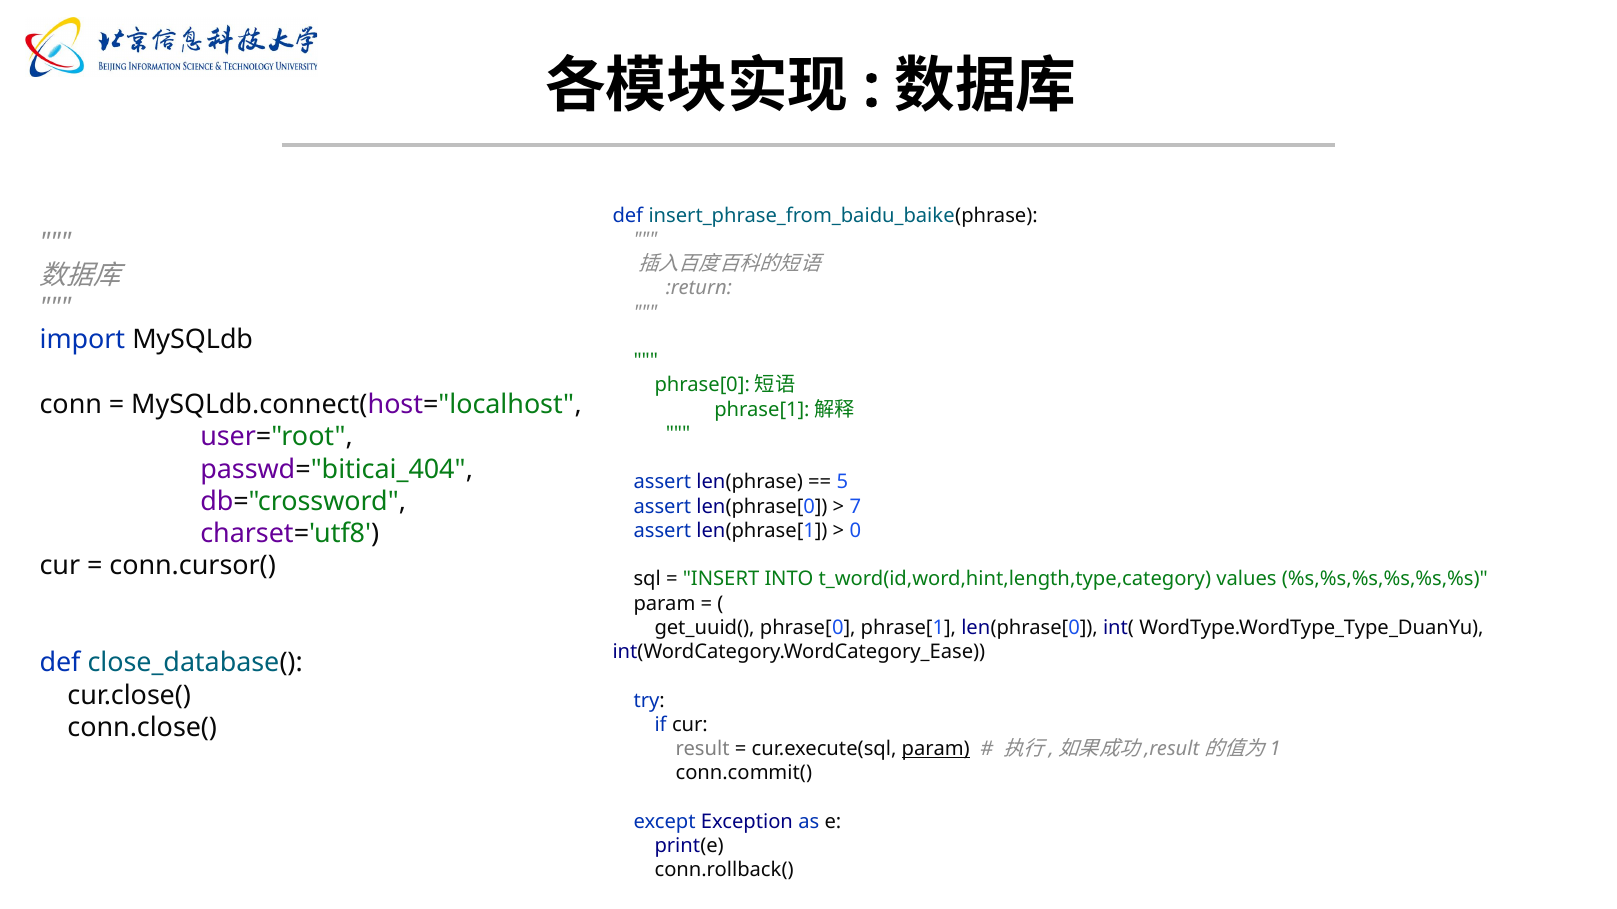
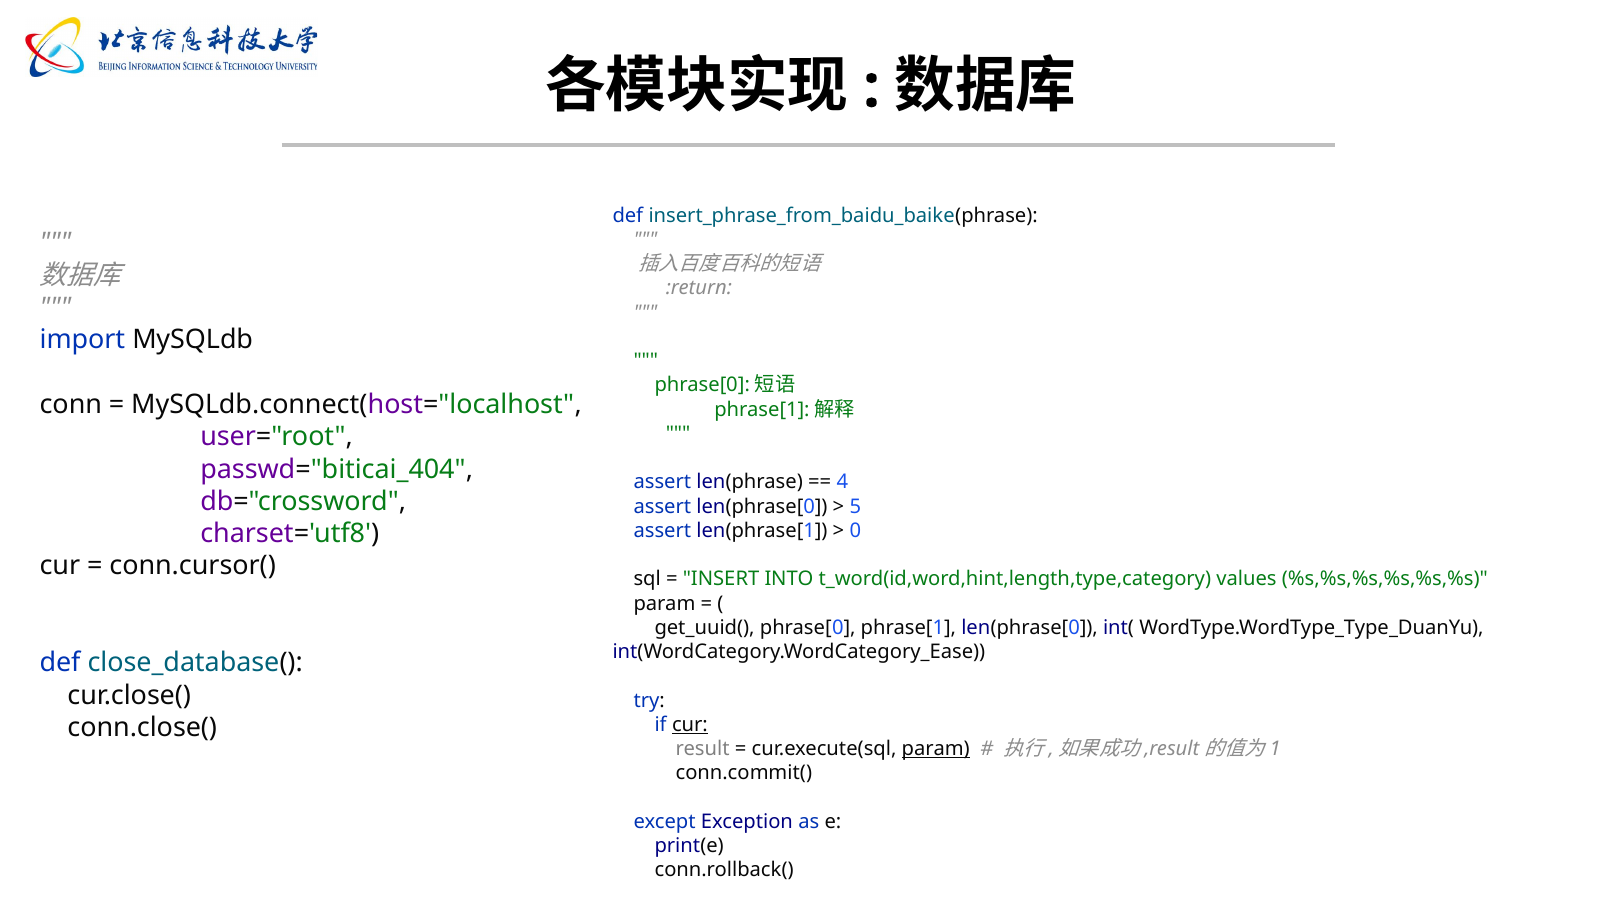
5: 5 -> 4 (842, 482)
7: 7 -> 5 (855, 507)
cur underline: none -> present (690, 725)
